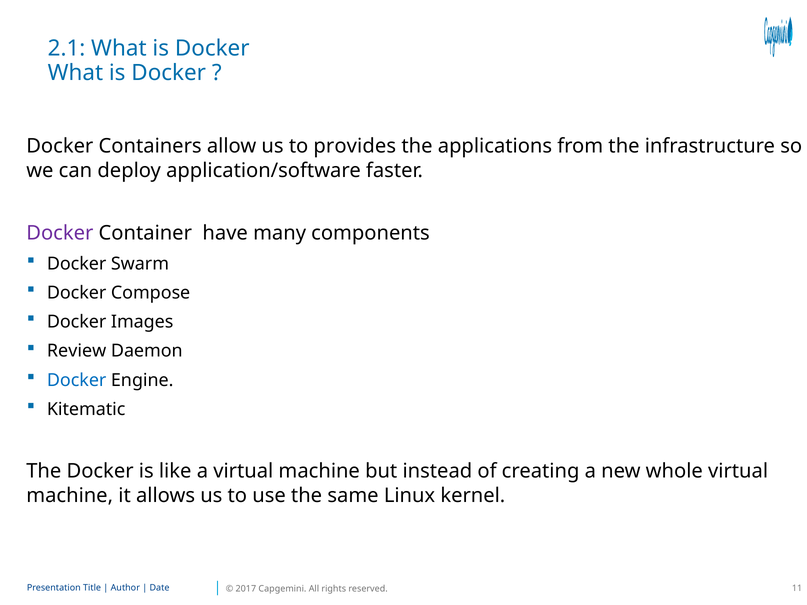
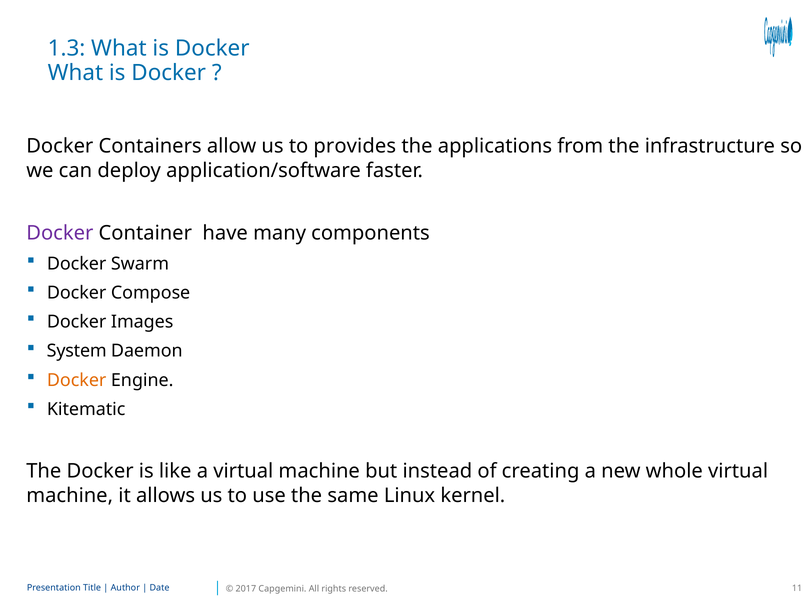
2.1: 2.1 -> 1.3 (67, 48)
Review: Review -> System (77, 351)
Docker colour: blue -> orange (77, 380)
